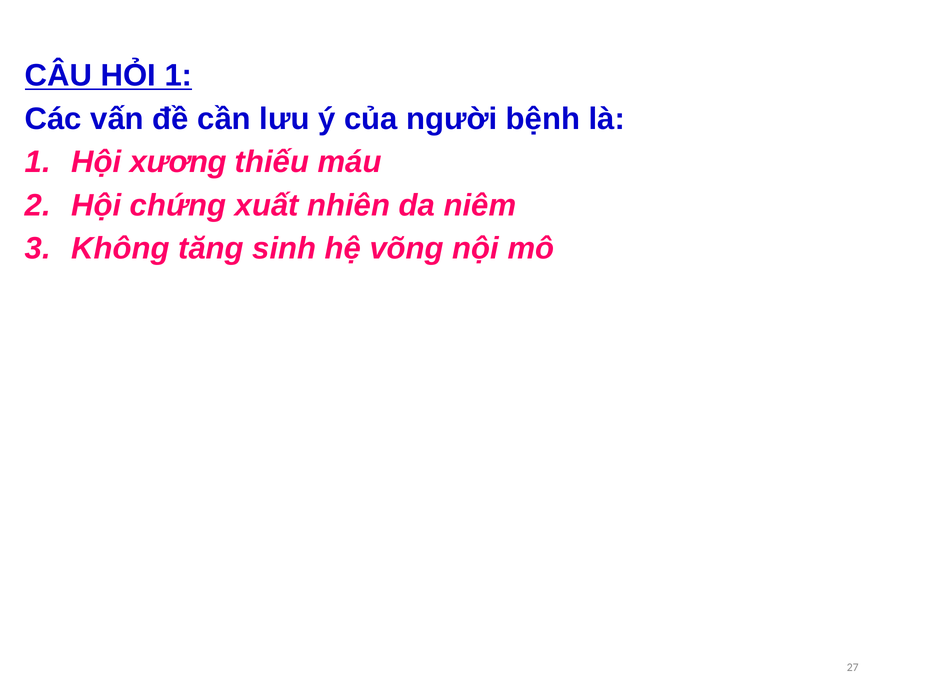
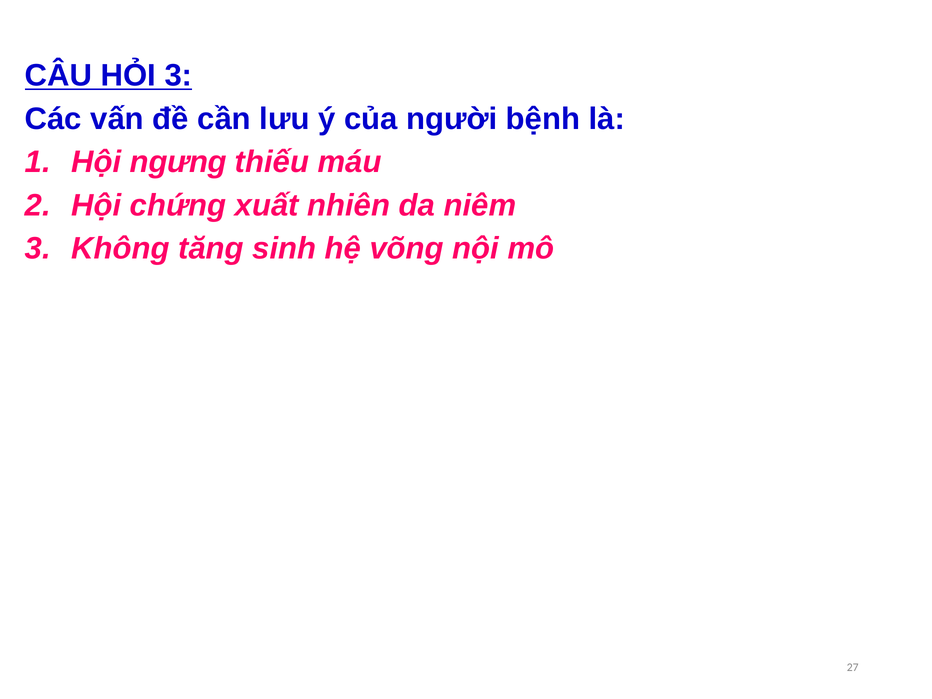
HỎI 1: 1 -> 3 (178, 76)
xương: xương -> ngưng (178, 162)
